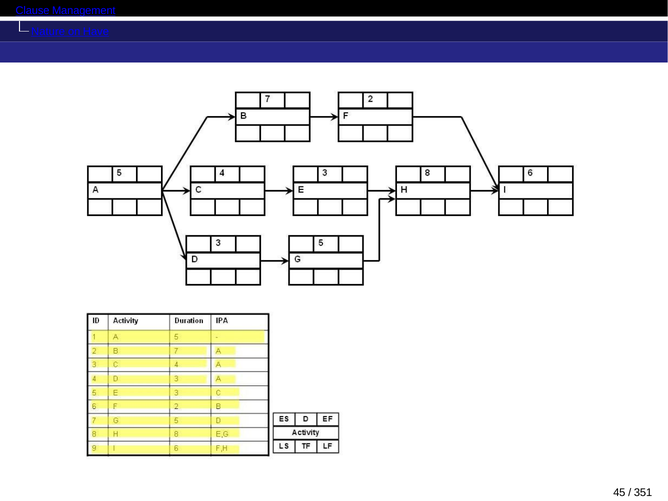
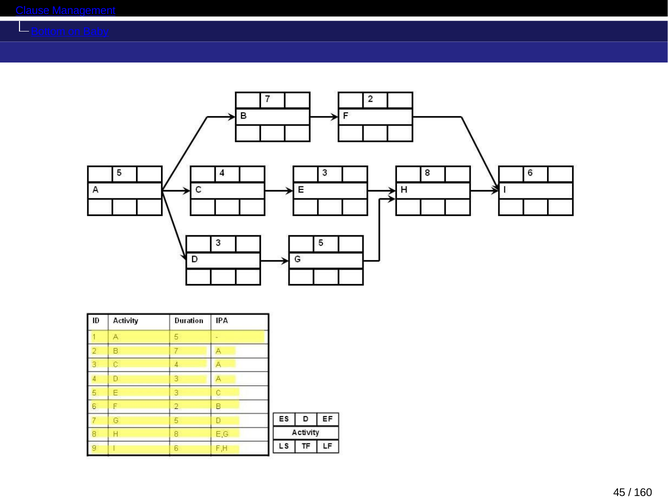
Nature: Nature -> Bottom (48, 32)
Have: Have -> Baby (96, 32)
351: 351 -> 160 (643, 493)
